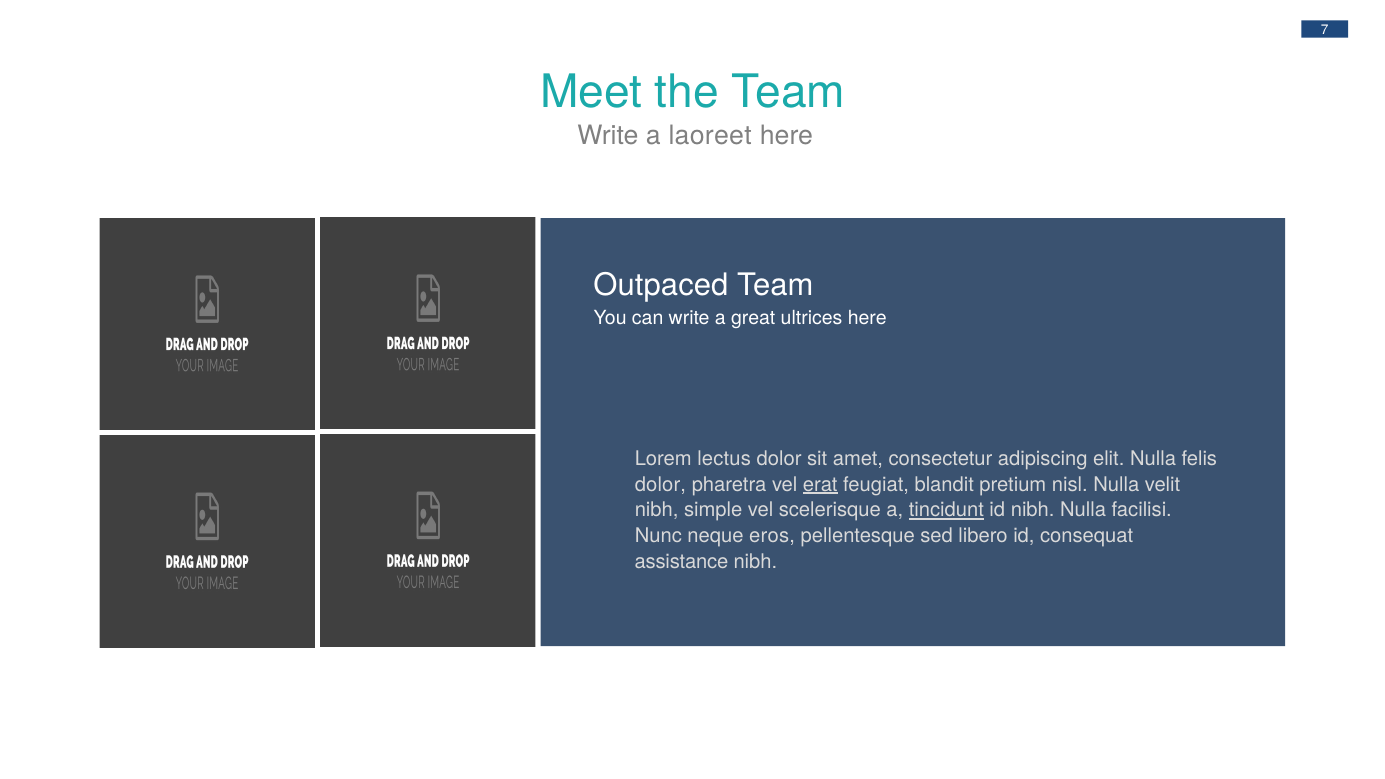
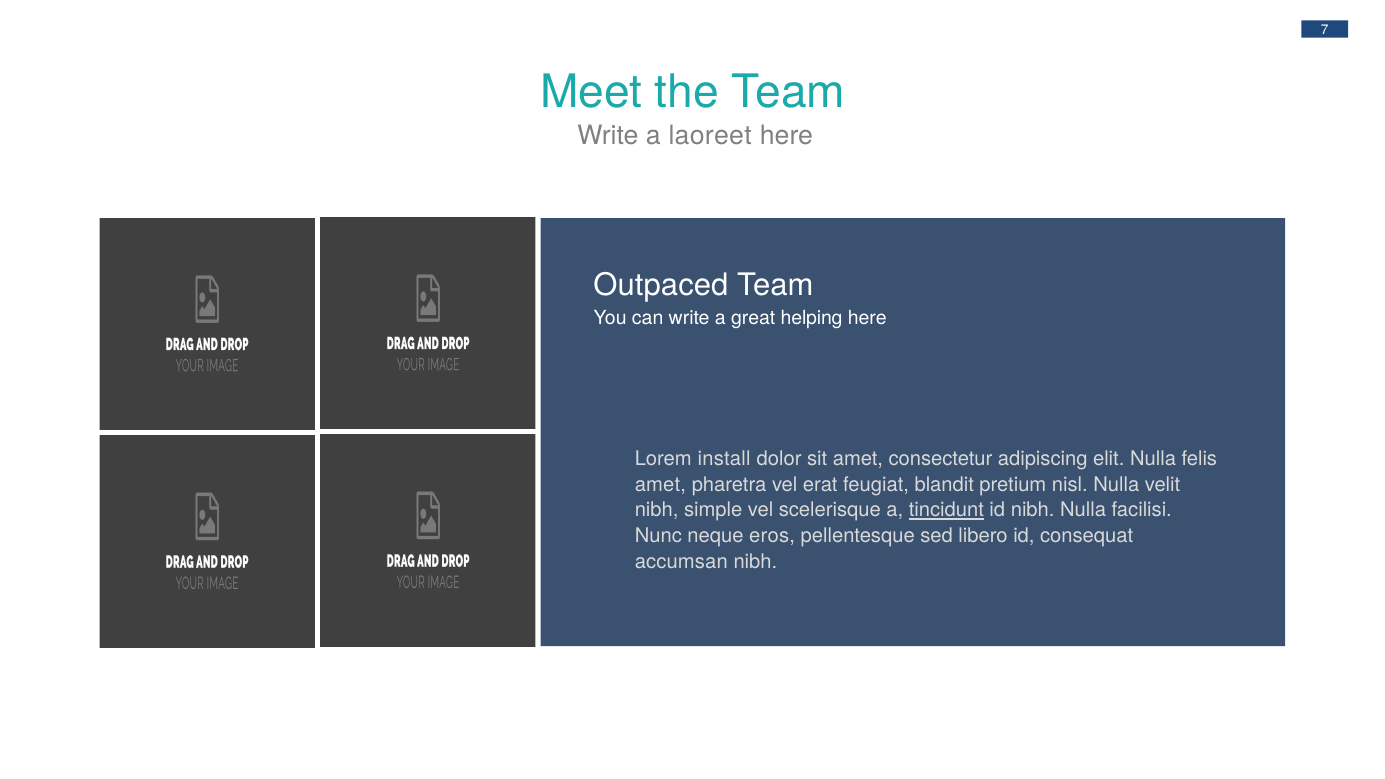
ultrices: ultrices -> helping (812, 318)
lectus: lectus -> install (724, 458)
dolor: dolor -> amet (660, 484)
erat underline: present -> none (820, 484)
assistance: assistance -> accumsan (681, 562)
